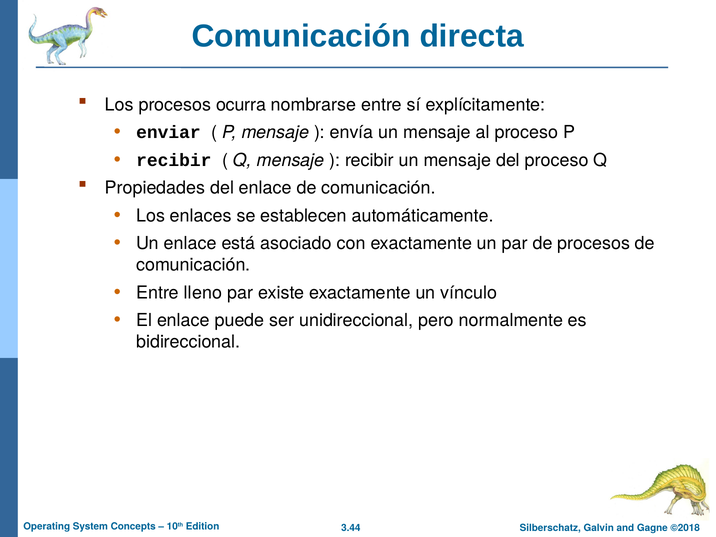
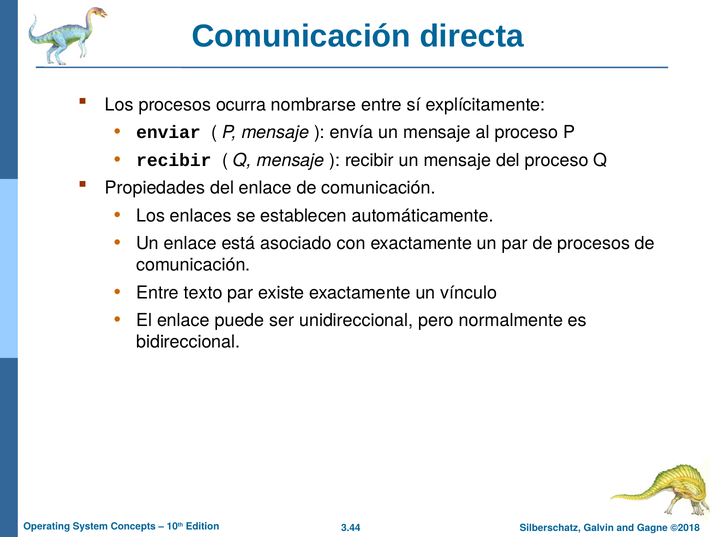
lleno: lleno -> texto (203, 293)
